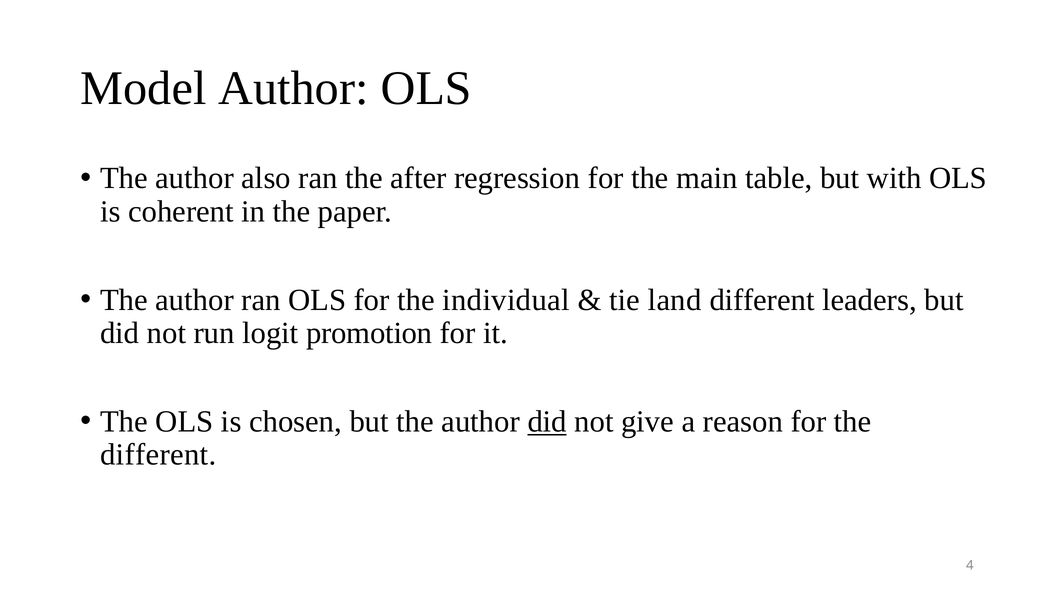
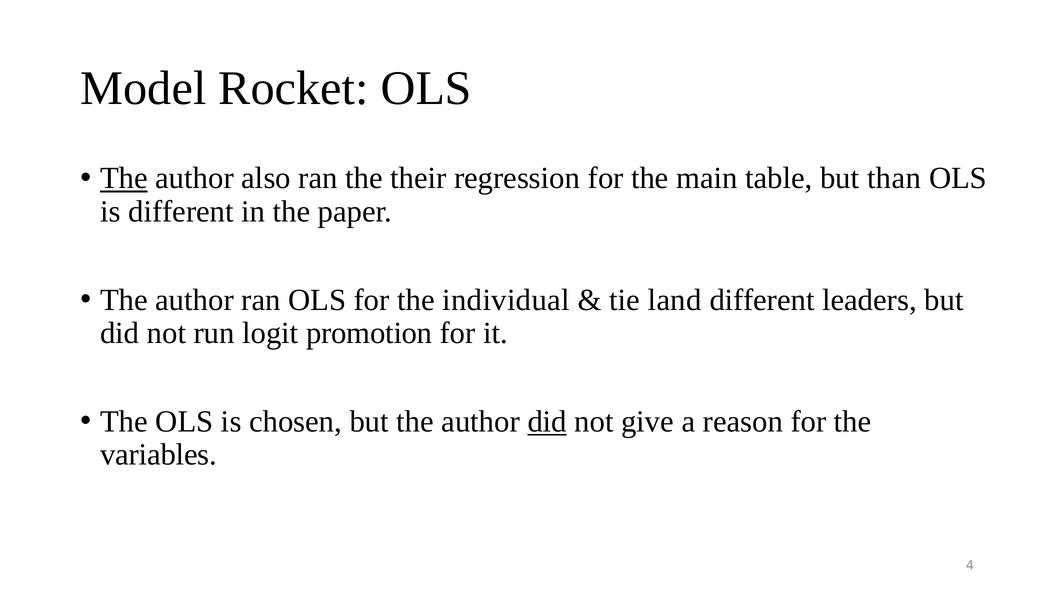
Model Author: Author -> Rocket (293, 89)
The underline: none -> present (124, 178)
after: after -> their (418, 178)
with: with -> than (894, 178)
is coherent: coherent -> different (181, 211)
different: different -> variables (159, 455)
